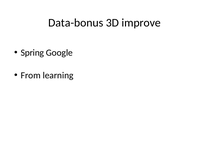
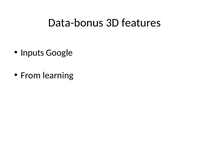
improve: improve -> features (141, 23)
Spring: Spring -> Inputs (32, 53)
